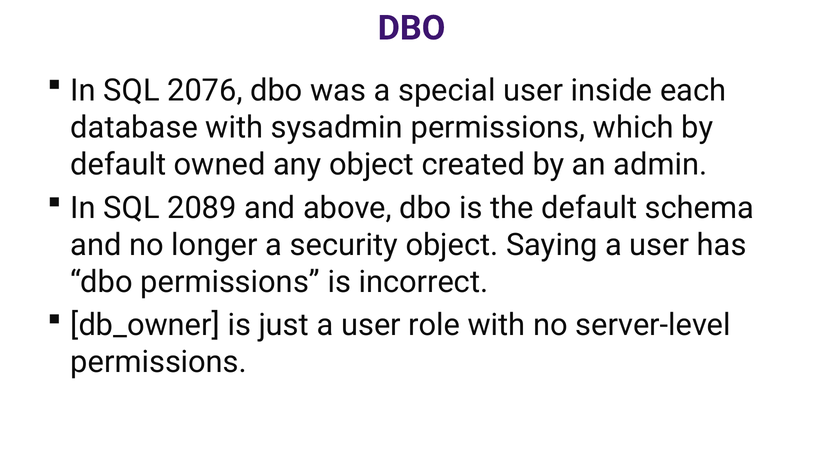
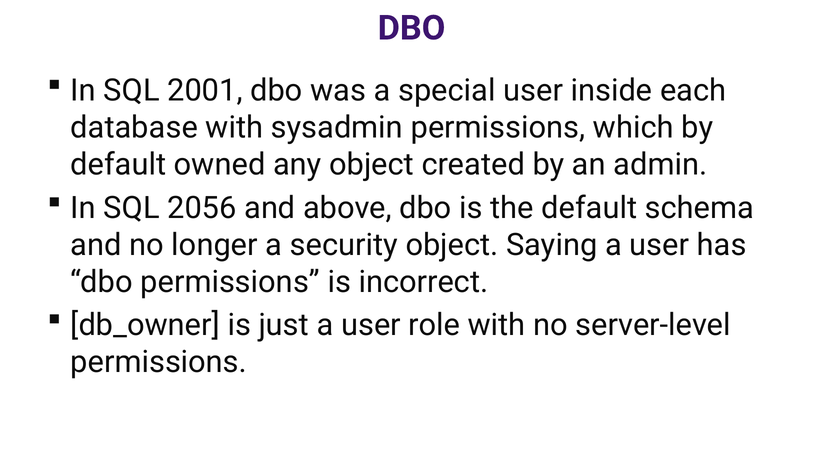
2076: 2076 -> 2001 (205, 91)
2089: 2089 -> 2056 (202, 208)
